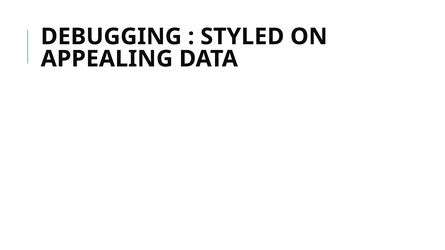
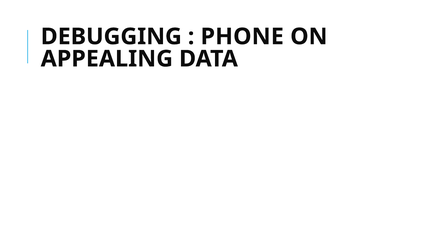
STYLED: STYLED -> PHONE (242, 37)
